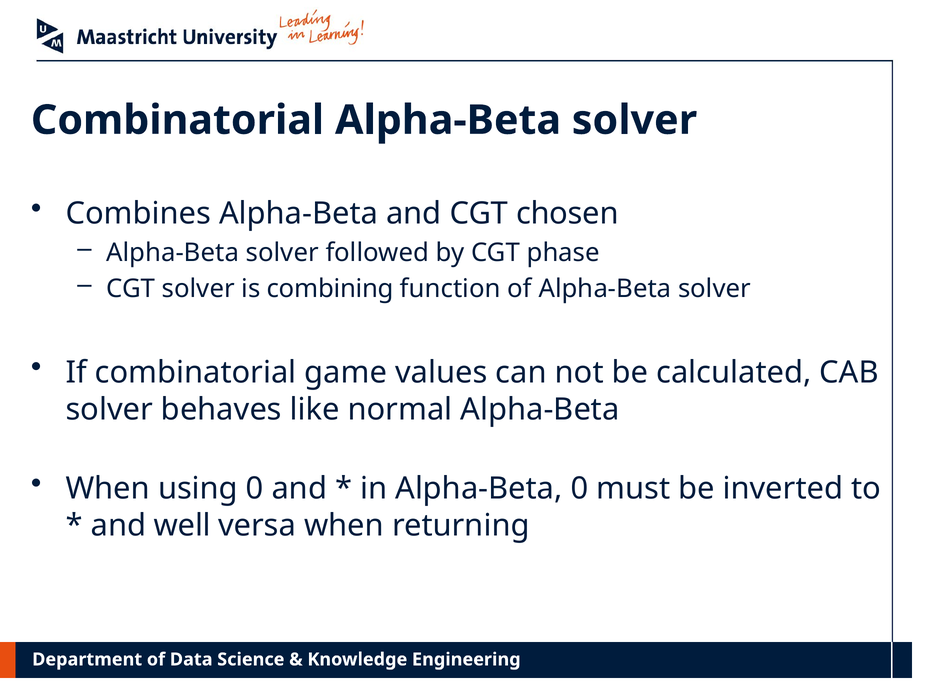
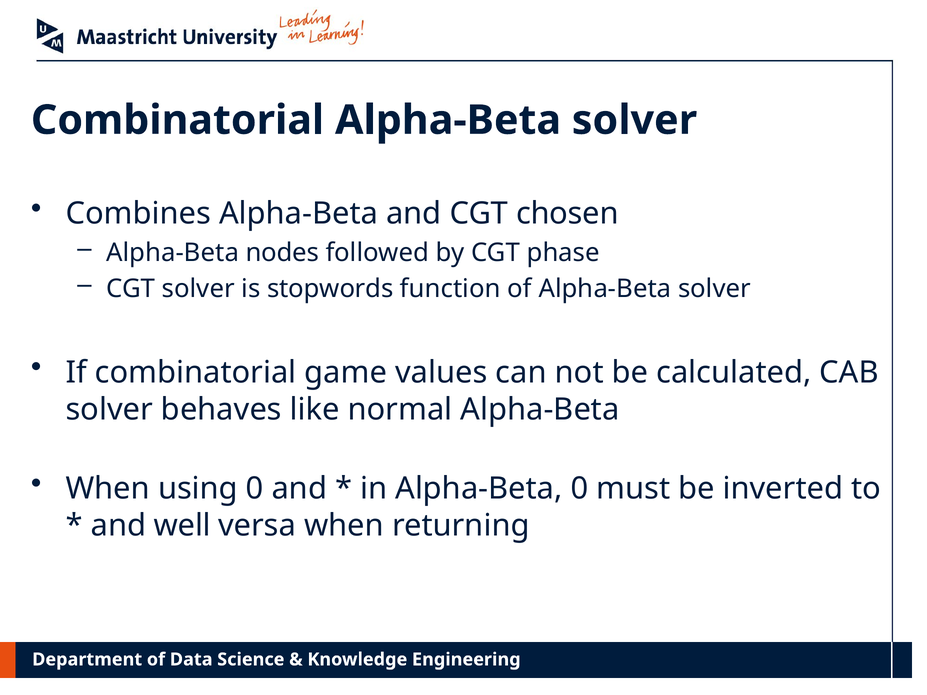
solver: solver -> nodes (282, 253)
combining: combining -> stopwords (330, 289)
